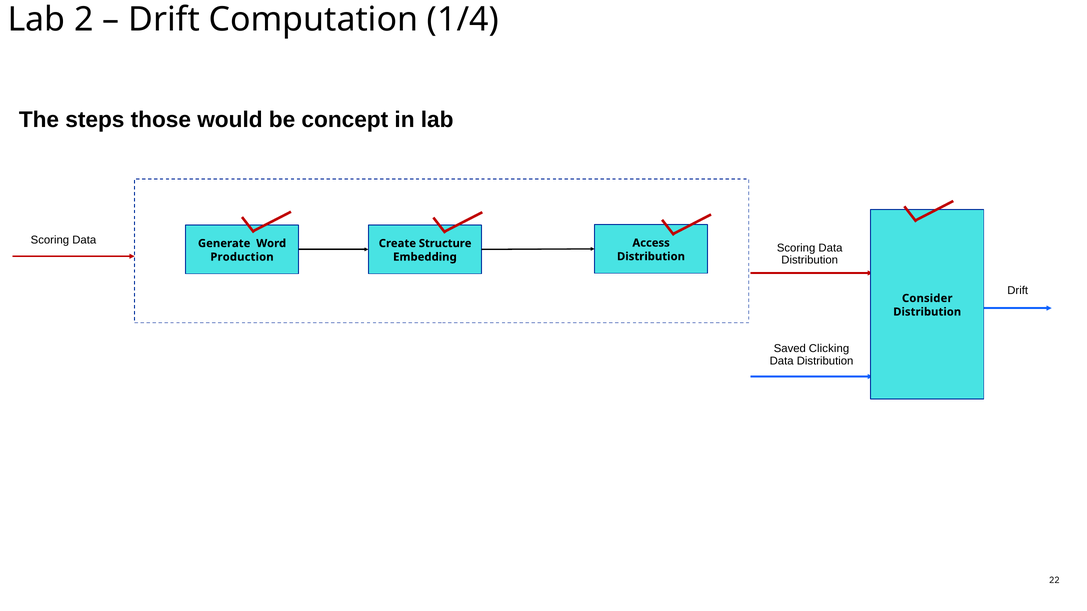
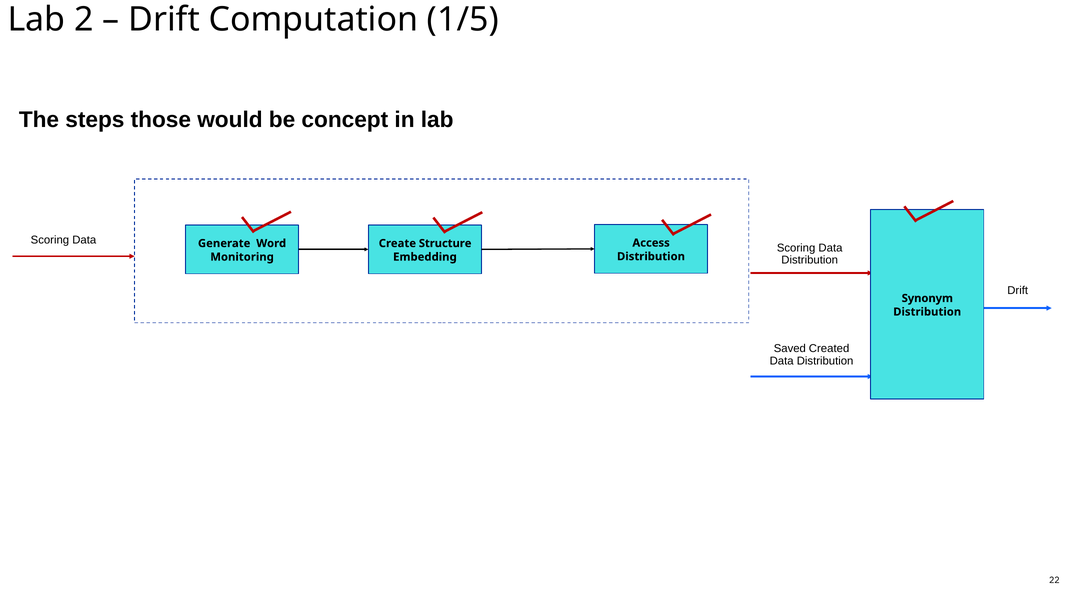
1/4: 1/4 -> 1/5 (463, 20)
Production: Production -> Monitoring (242, 257)
Consider: Consider -> Synonym (927, 298)
Clicking: Clicking -> Created (829, 349)
